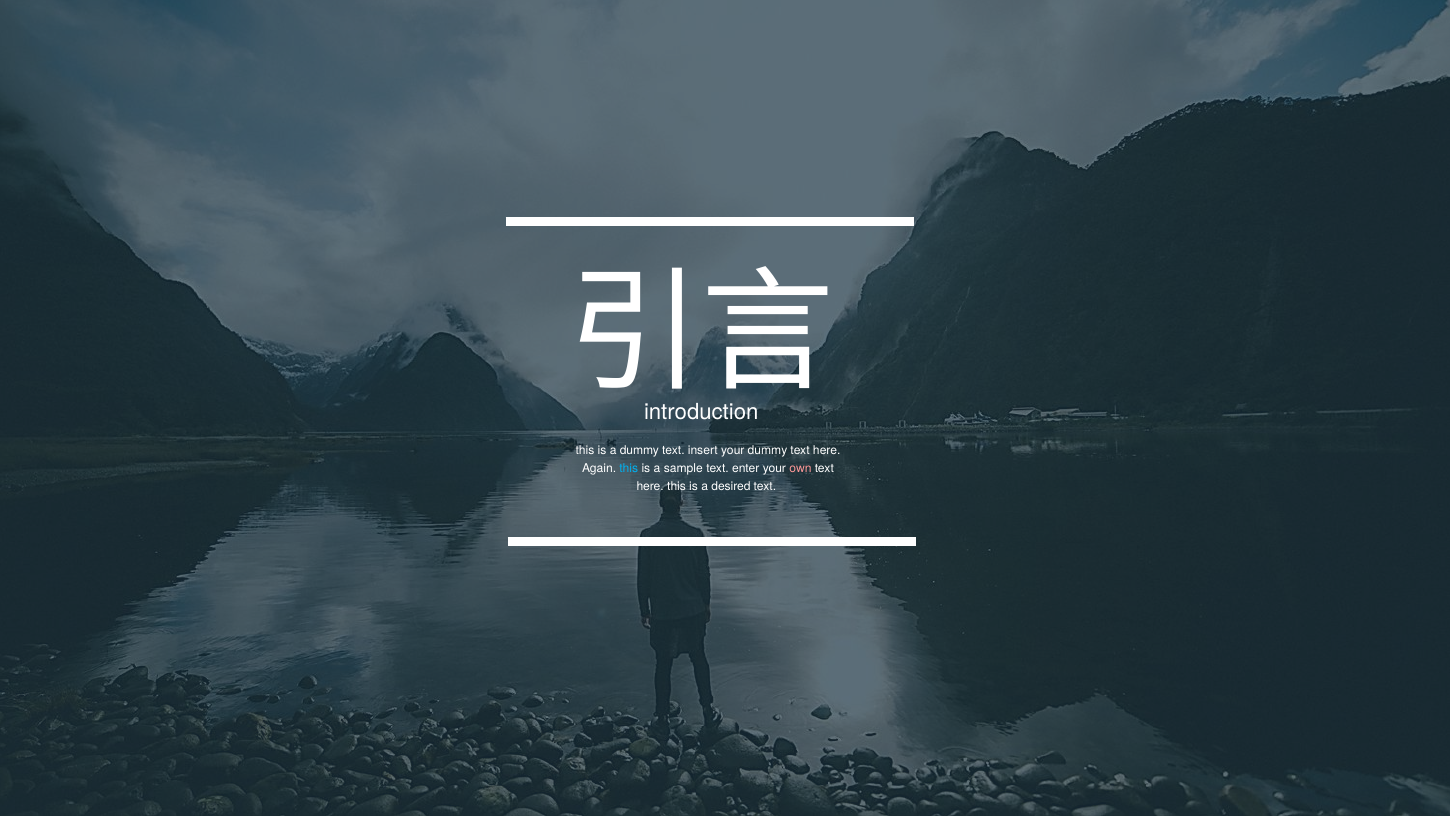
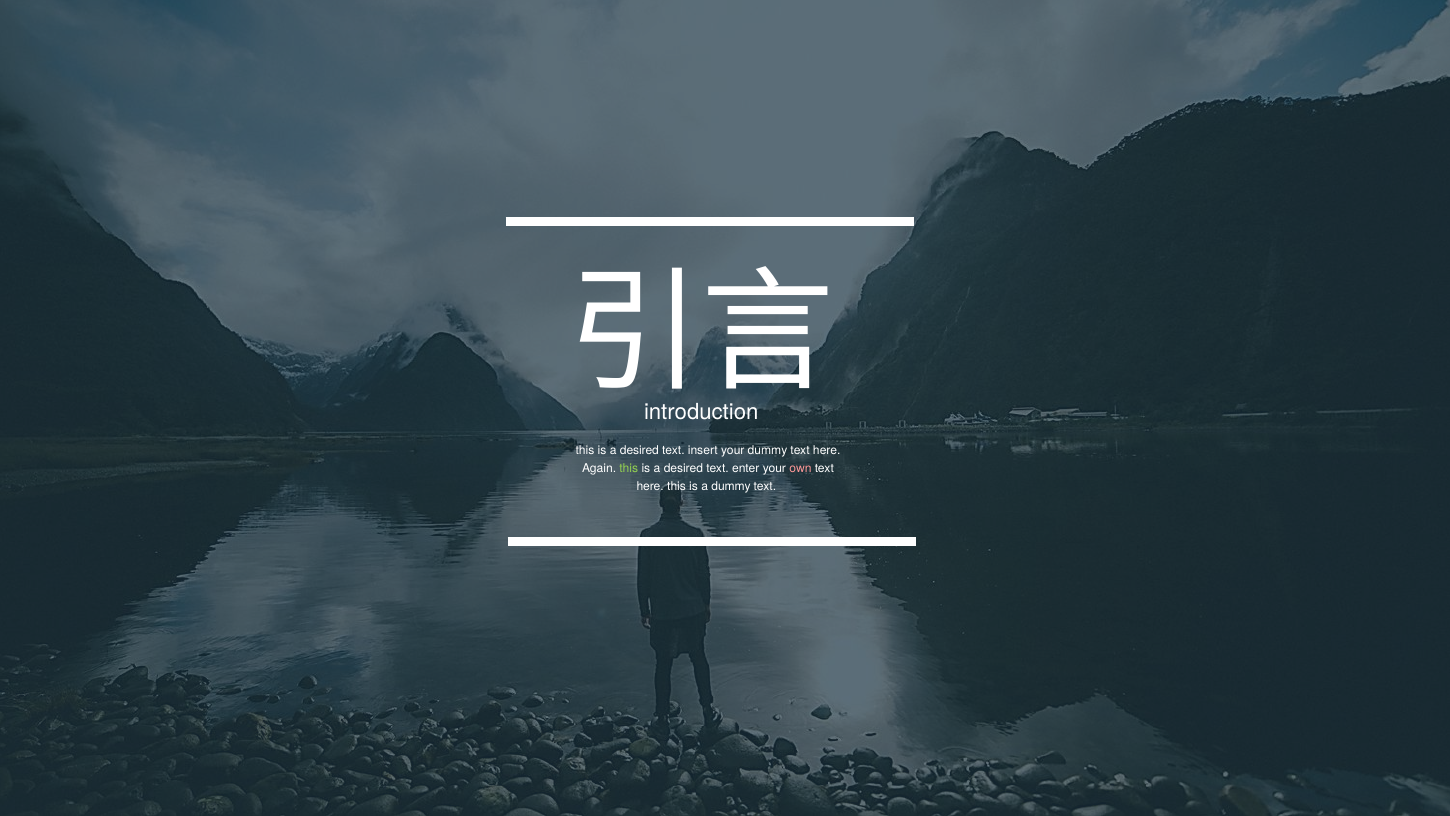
dummy: dummy -> desired (639, 450)
this colour: light blue -> light green (629, 468)
sample: sample -> desired (683, 468)
a desired: desired -> dummy (731, 487)
